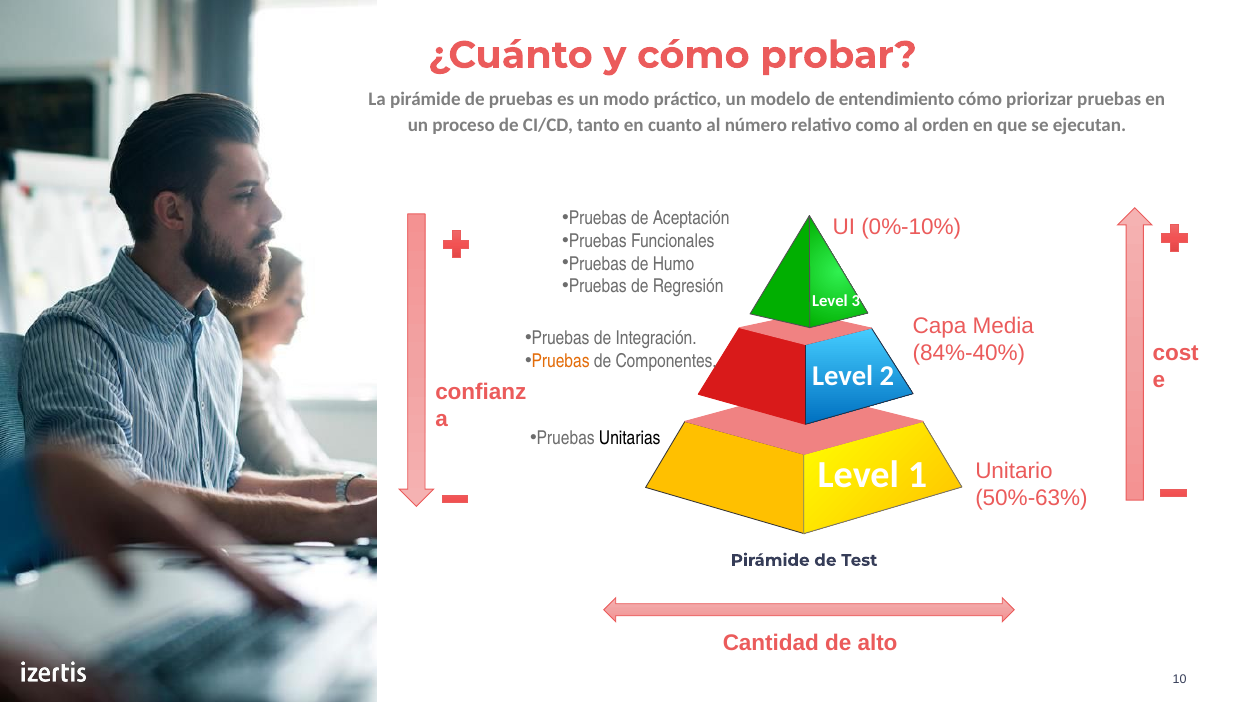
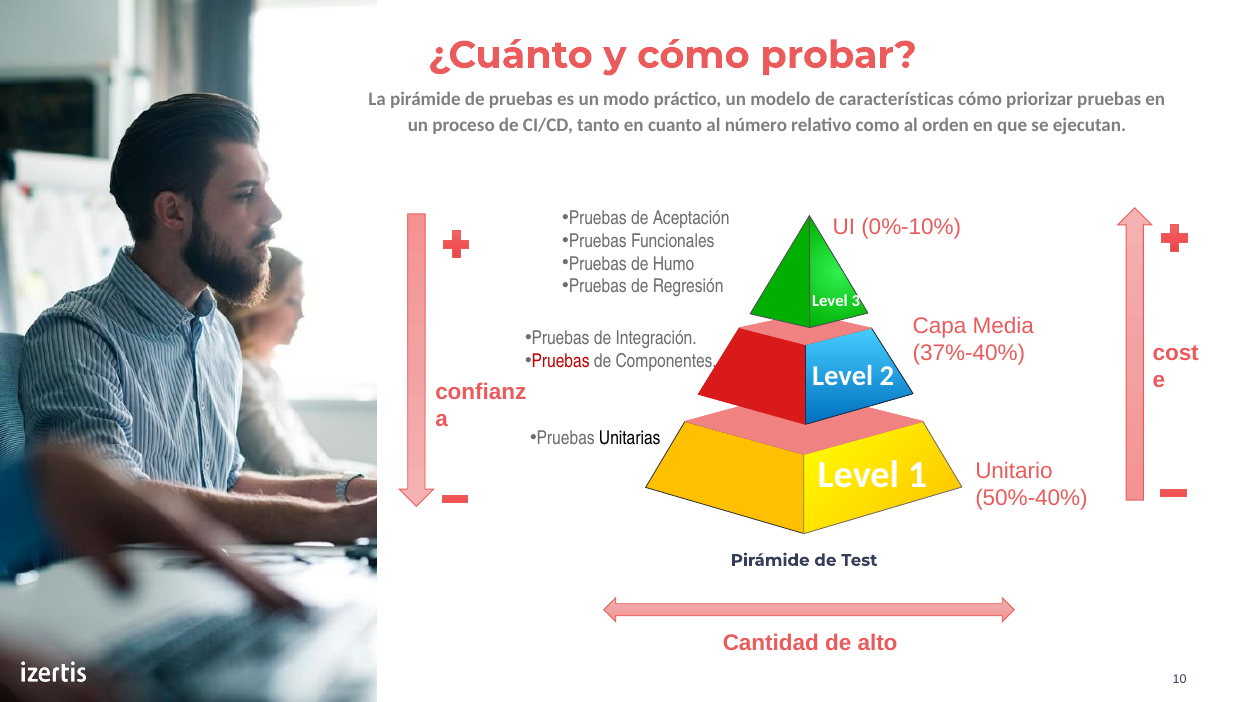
entendimiento: entendimiento -> características (896, 99)
84%-40%: 84%-40% -> 37%-40% (969, 353)
Pruebas colour: orange -> red (561, 361)
50%-63%: 50%-63% -> 50%-40% (1032, 497)
